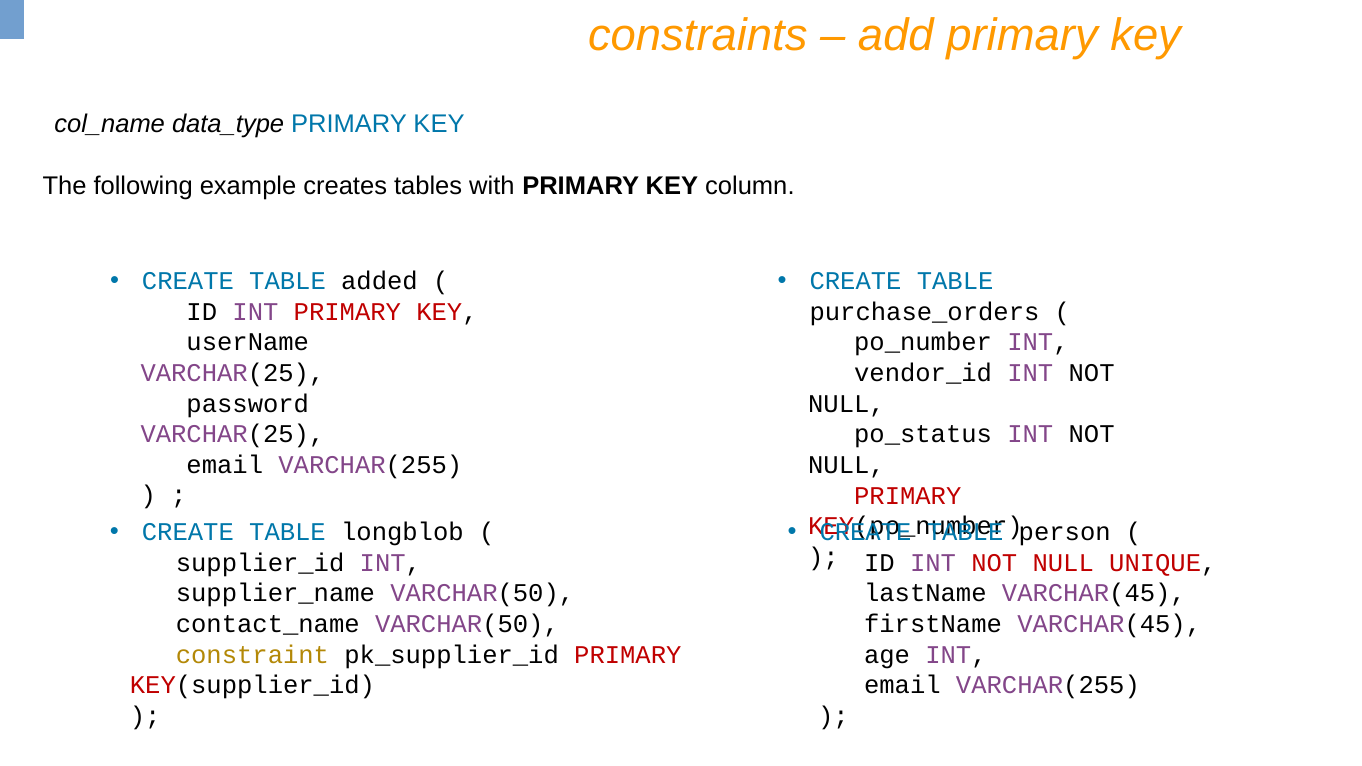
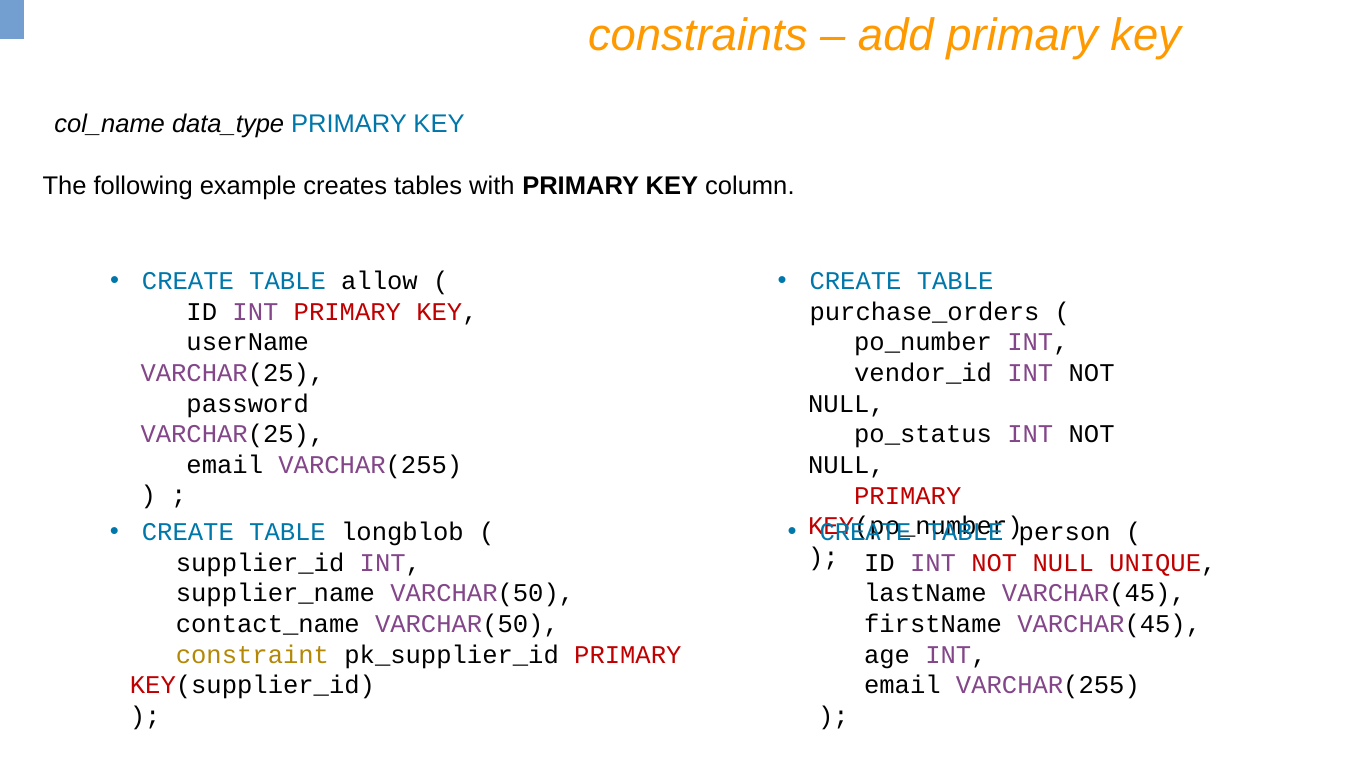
added: added -> allow (379, 281)
